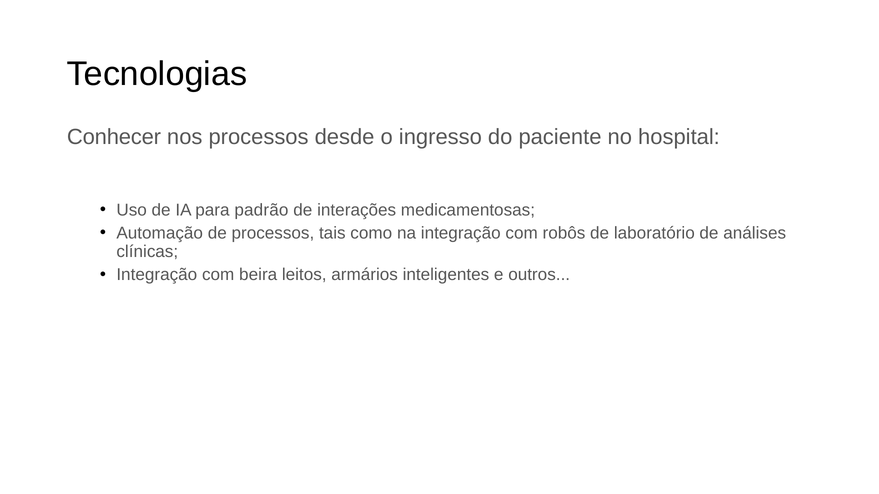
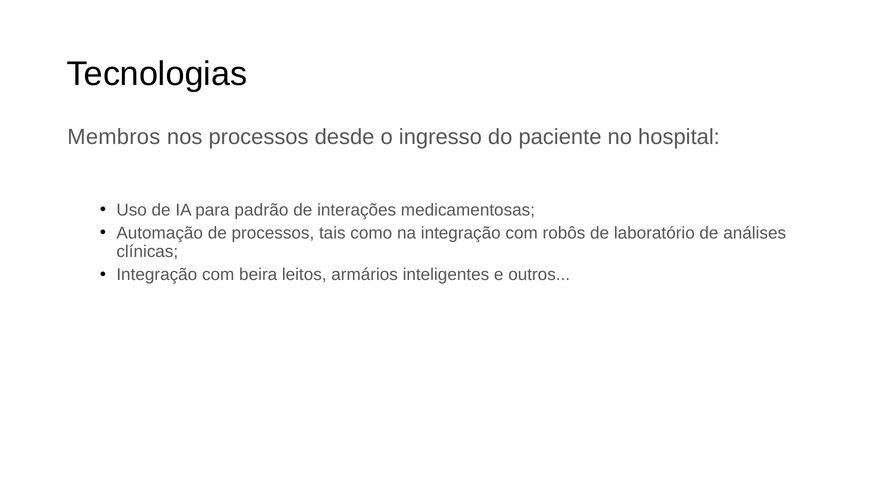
Conhecer: Conhecer -> Membros (114, 137)
